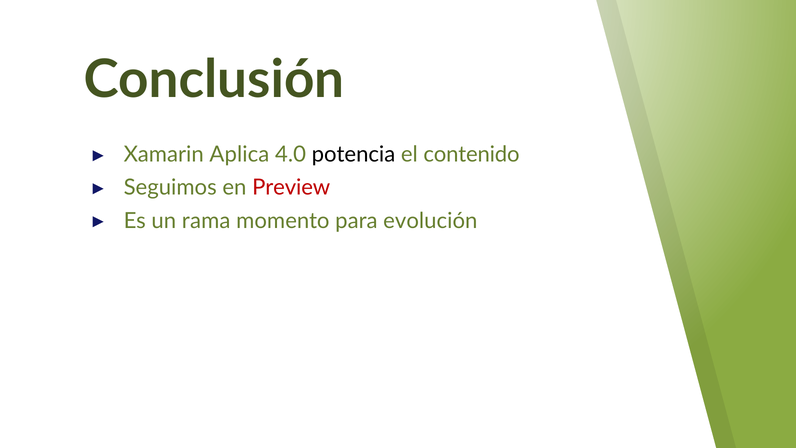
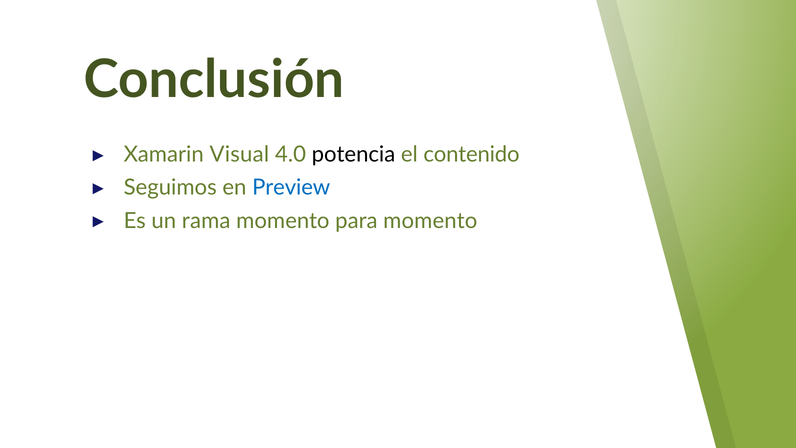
Aplica: Aplica -> Visual (239, 154)
Preview colour: red -> blue (291, 188)
para evolución: evolución -> momento (430, 221)
